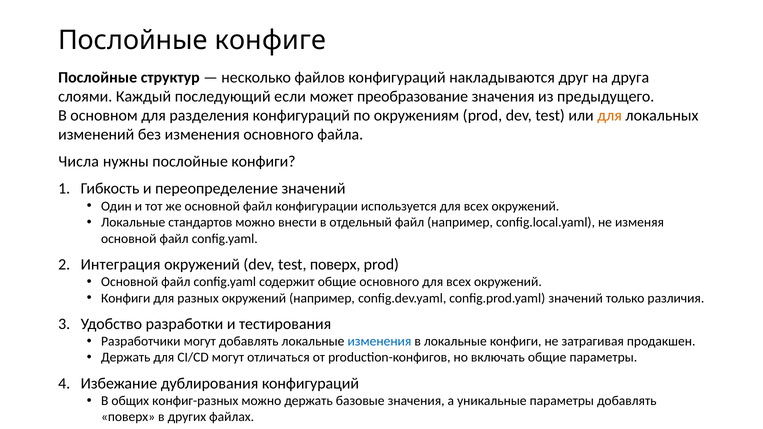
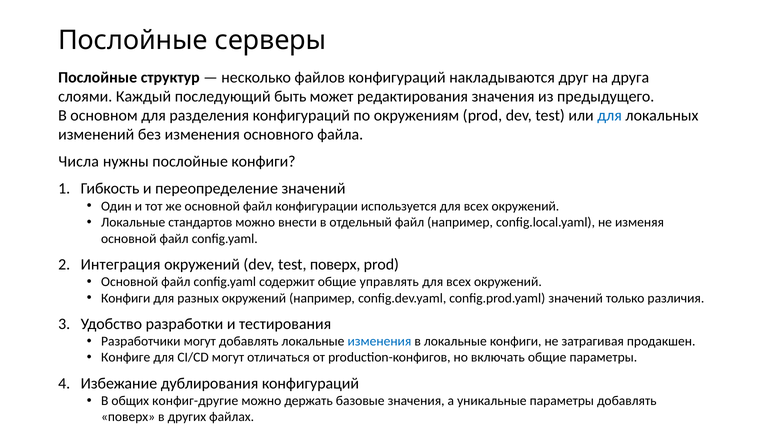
конфиге: конфиге -> серверы (271, 40)
если: если -> быть (290, 97)
преобразование: преобразование -> редактирования (413, 97)
для colour: orange -> blue (610, 116)
общие основного: основного -> управлять (389, 282)
Держать: Держать -> Конфиге (126, 358)
конфиг-разных: конфиг-разных -> конфиг-другие (195, 401)
